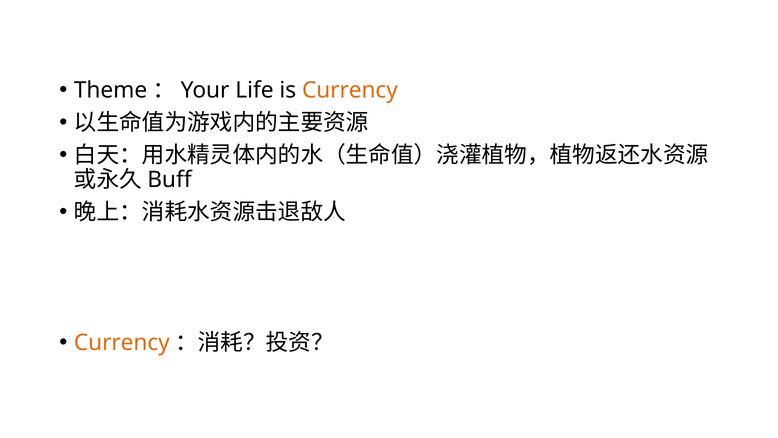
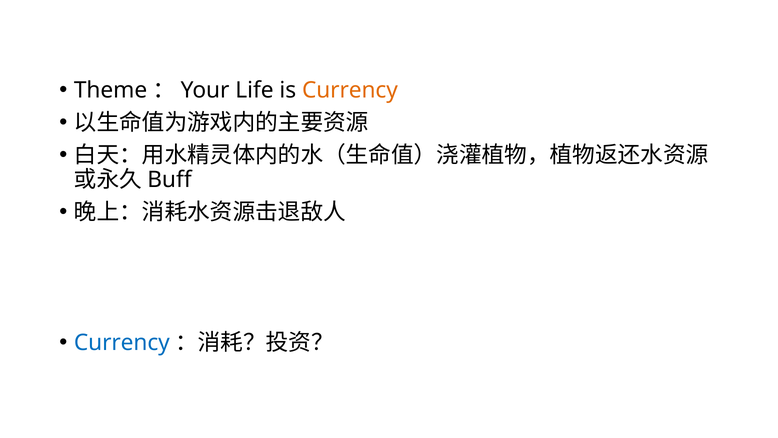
Currency colour: orange -> blue (122, 342)
